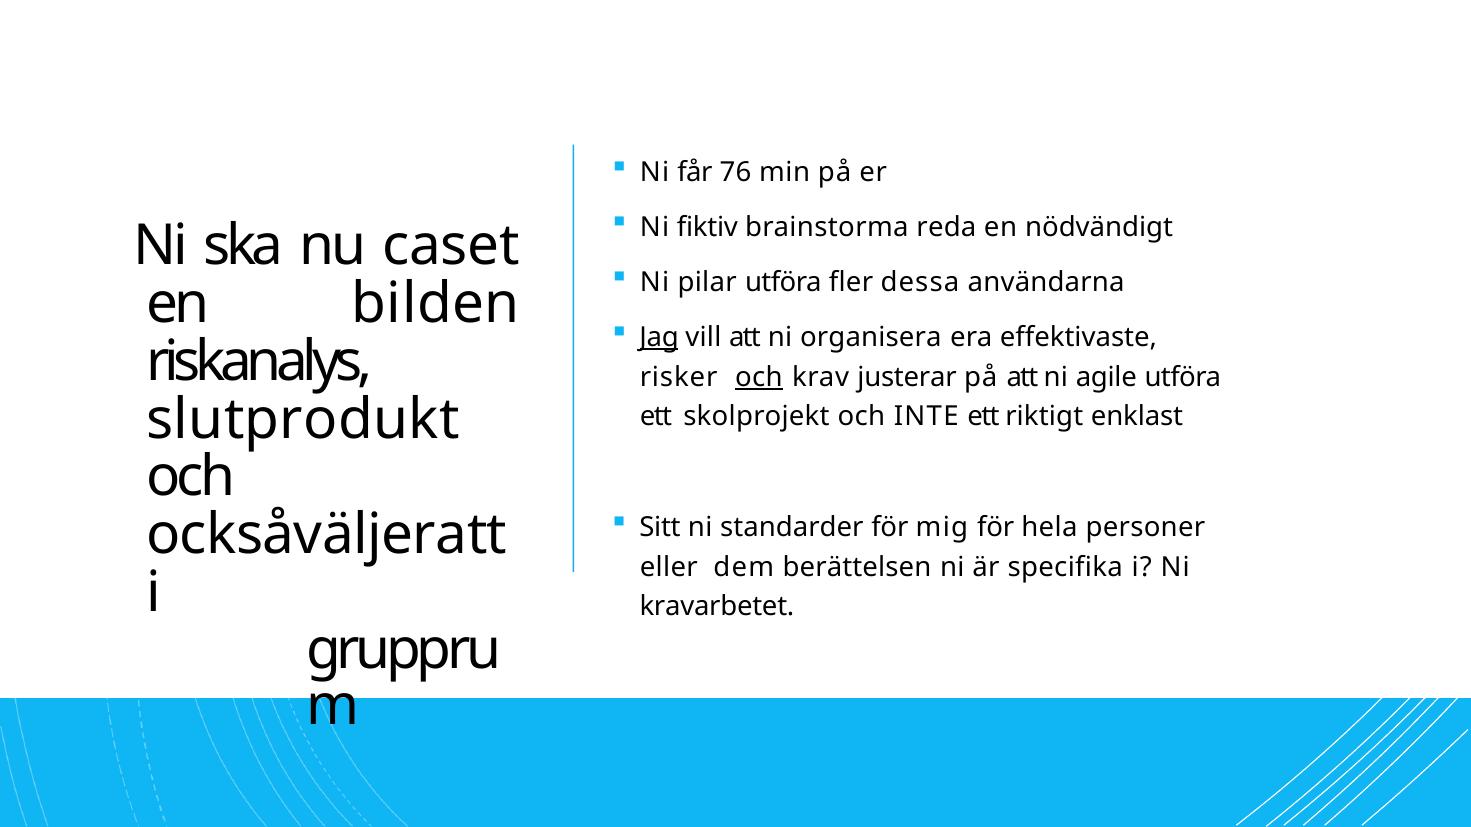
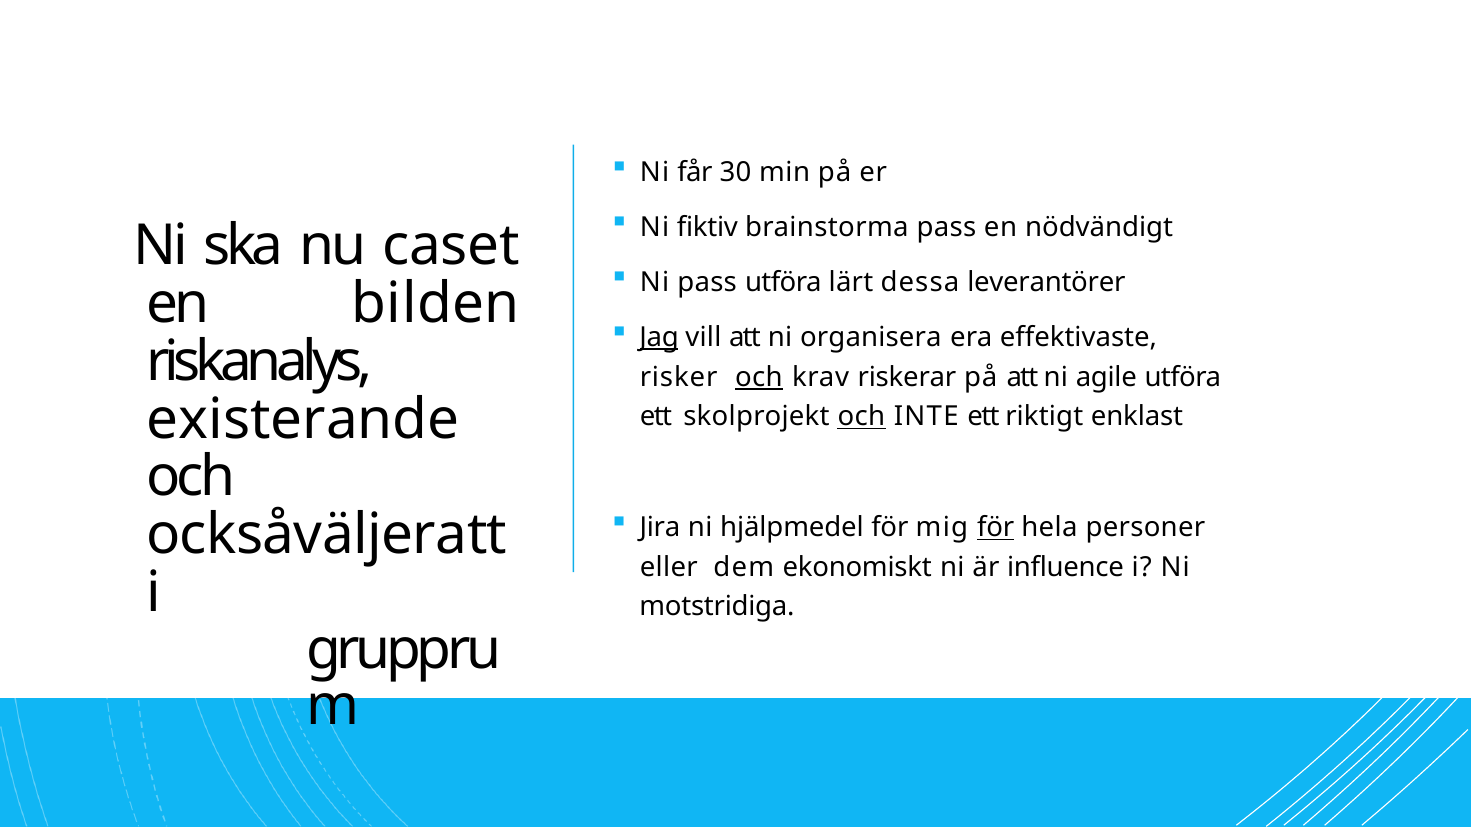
76: 76 -> 30 (736, 172)
brainstorma reda: reda -> pass (946, 227)
Ni pilar: pilar -> pass (707, 282)
fler: fler -> lärt (851, 282)
användarna: användarna -> leverantörer (1046, 282)
justerar: justerar -> riskerar (907, 377)
slutprodukt: slutprodukt -> existerande (303, 420)
och underline: none -> present (861, 417)
Sitt: Sitt -> Jira (660, 528)
standarder: standarder -> hjälpmedel (792, 528)
för underline: none -> present (996, 528)
berättelsen: berättelsen -> ekonomiskt (857, 567)
specifika: specifika -> influence (1066, 567)
kravarbetet: kravarbetet -> motstridiga (717, 607)
